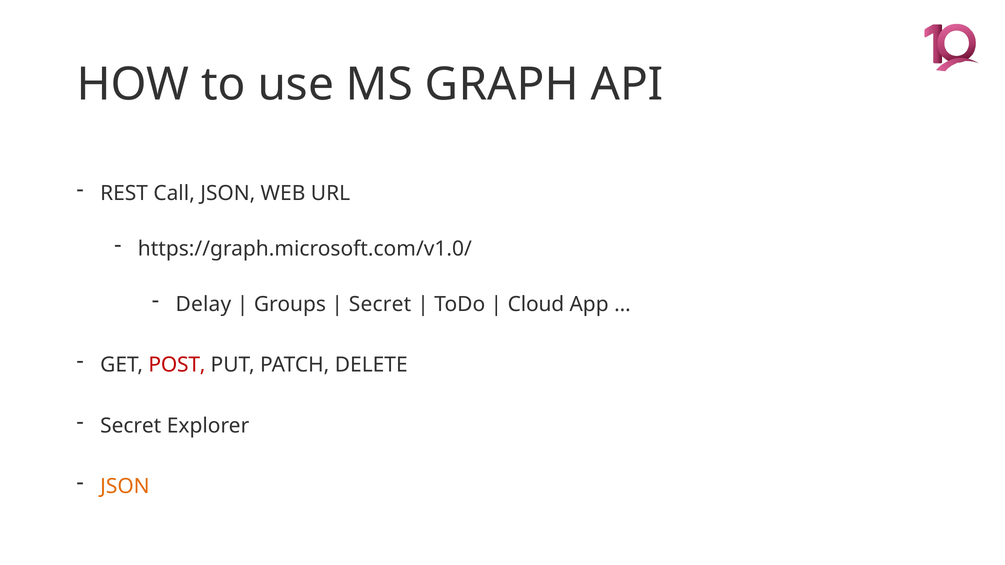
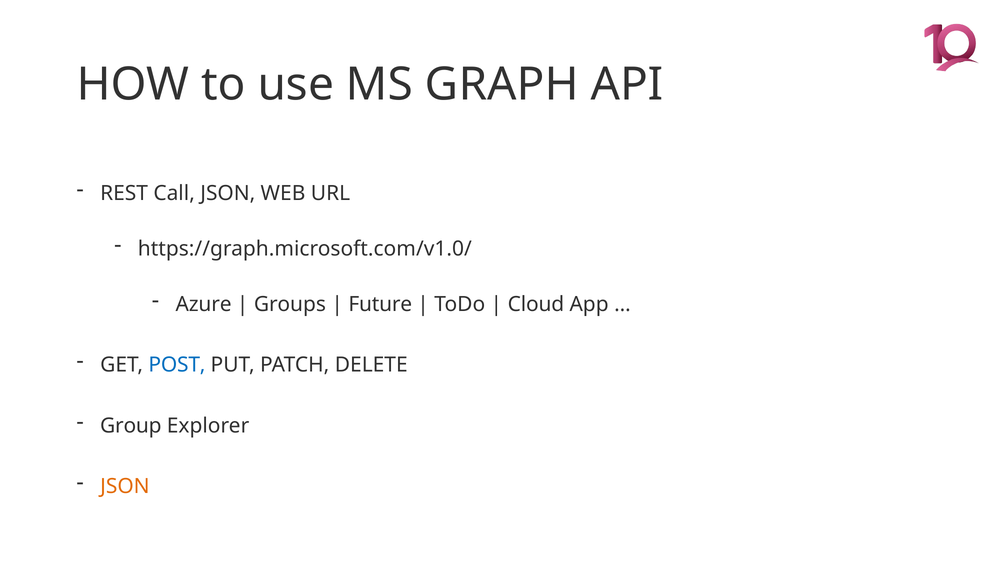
Delay: Delay -> Azure (204, 304)
Secret: Secret -> Future (380, 304)
POST colour: red -> blue (177, 365)
Secret: Secret -> Group (131, 426)
